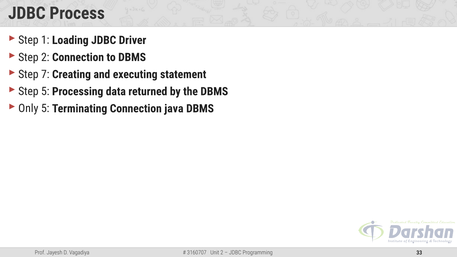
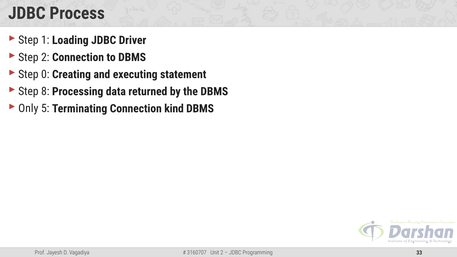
7: 7 -> 0 (45, 74)
Step 5: 5 -> 8 (45, 91)
java: java -> kind (174, 109)
